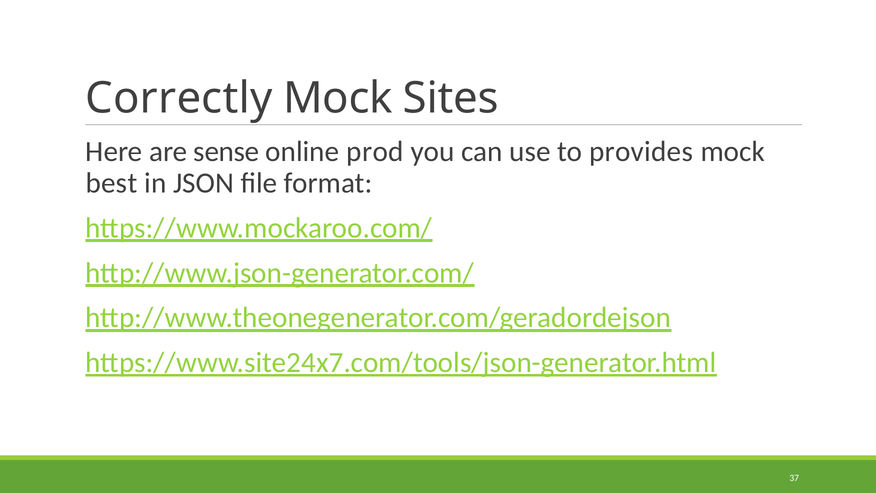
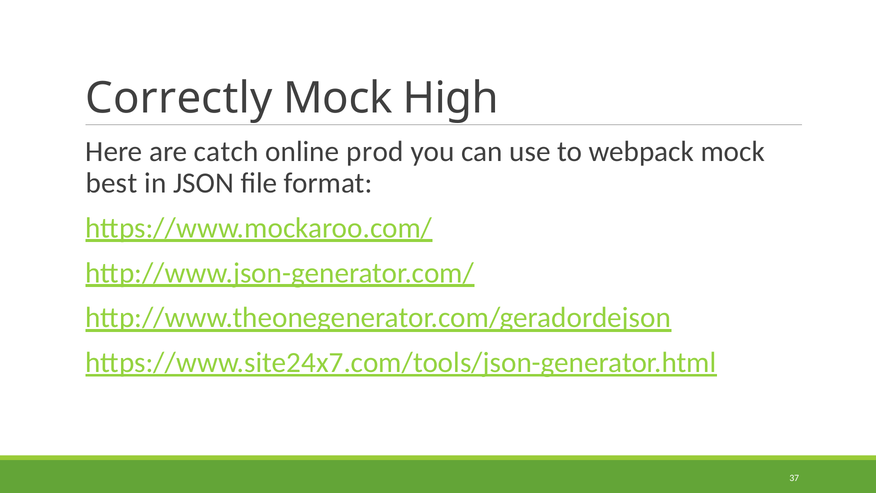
Sites: Sites -> High (451, 98)
sense: sense -> catch (226, 152)
provides: provides -> webpack (641, 152)
